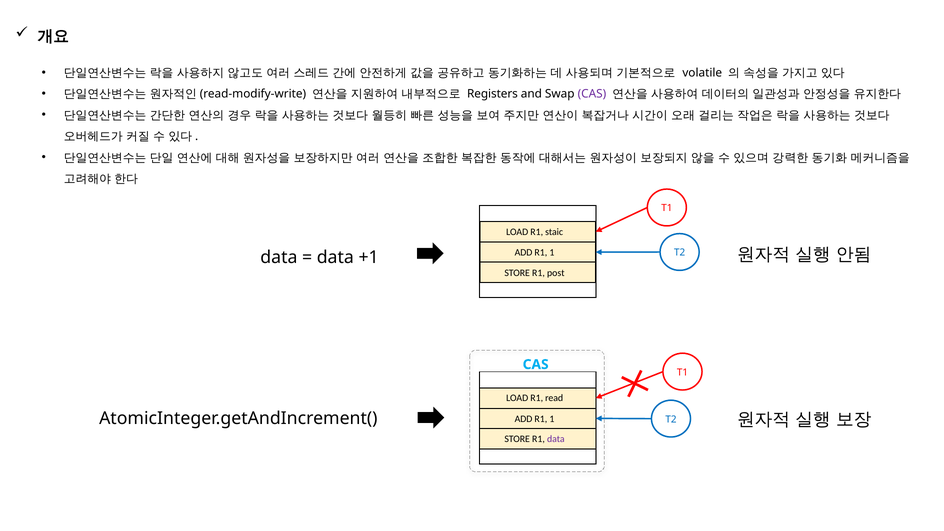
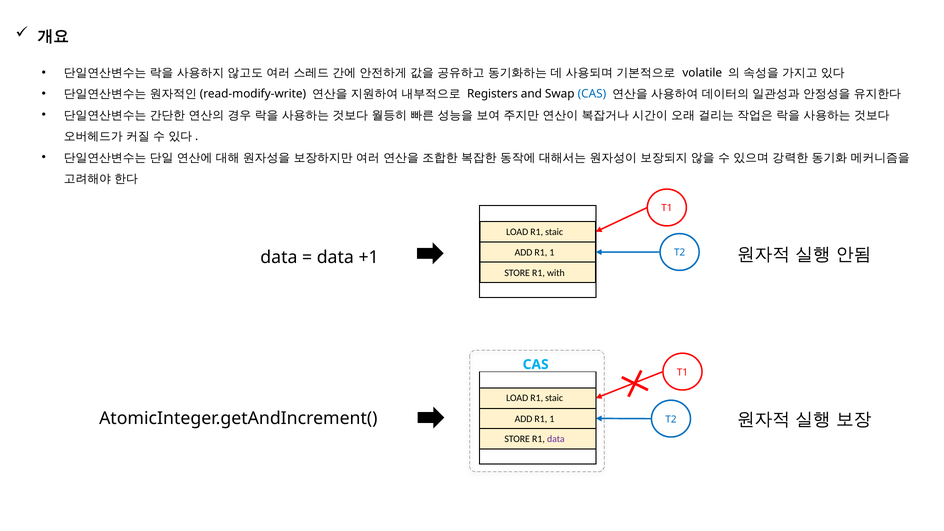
CAS colour: purple -> blue (592, 94)
post: post -> with (556, 273)
read: read -> staic (554, 398)
